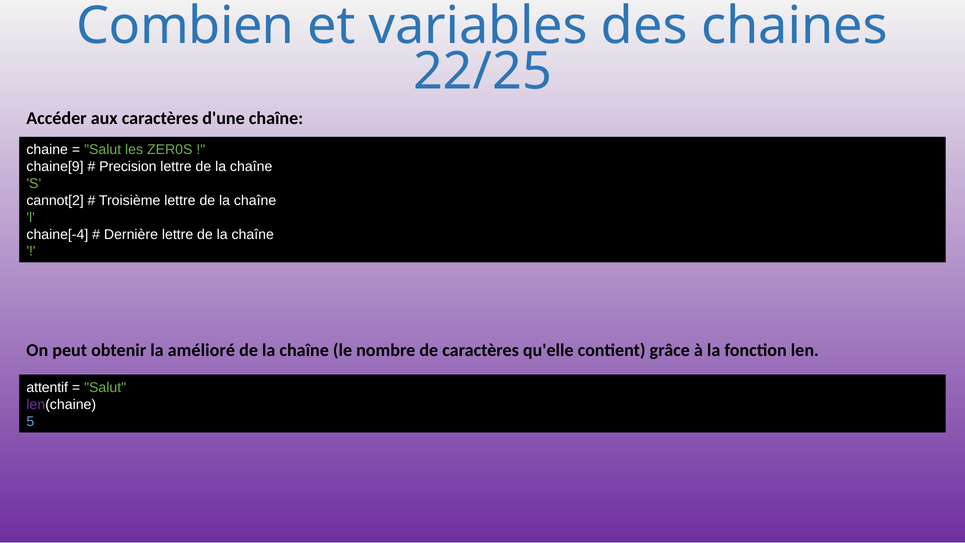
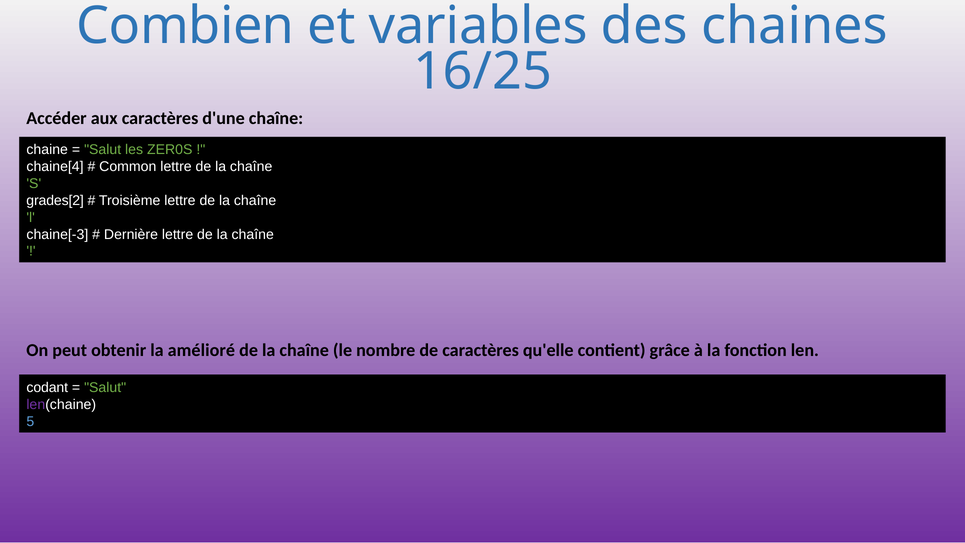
22/25: 22/25 -> 16/25 (483, 71)
chaine[9: chaine[9 -> chaine[4 (55, 167)
Precision: Precision -> Common (128, 167)
cannot[2: cannot[2 -> grades[2 (55, 200)
chaine[-4: chaine[-4 -> chaine[-3 (57, 234)
attentif: attentif -> codant (47, 387)
